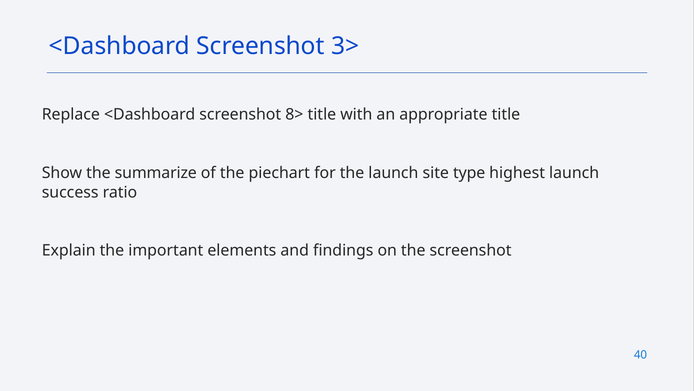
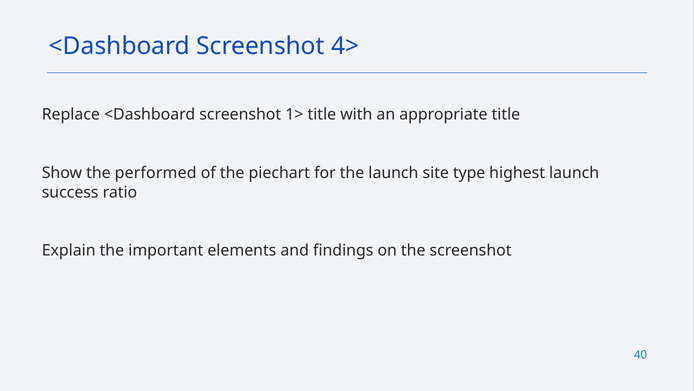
3>: 3> -> 4> (345, 46)
8>: 8> -> 1> (294, 115)
summarize: summarize -> performed (156, 173)
